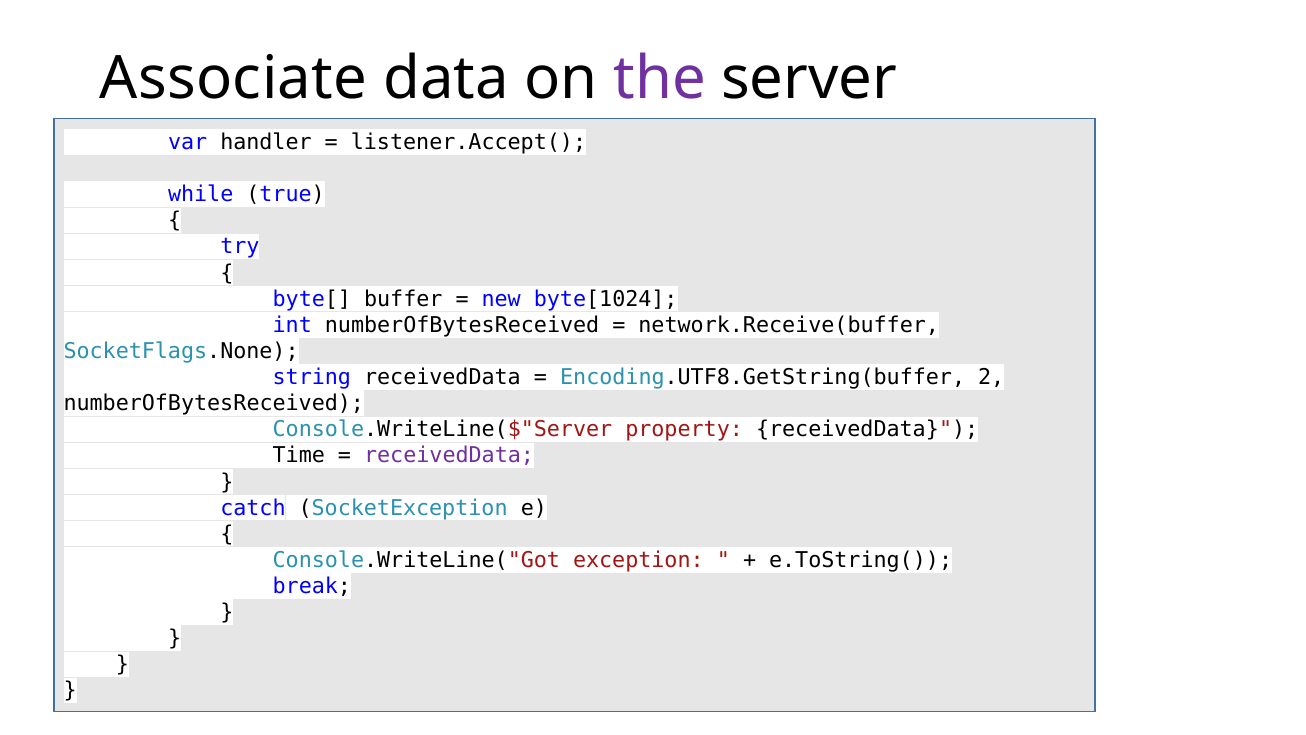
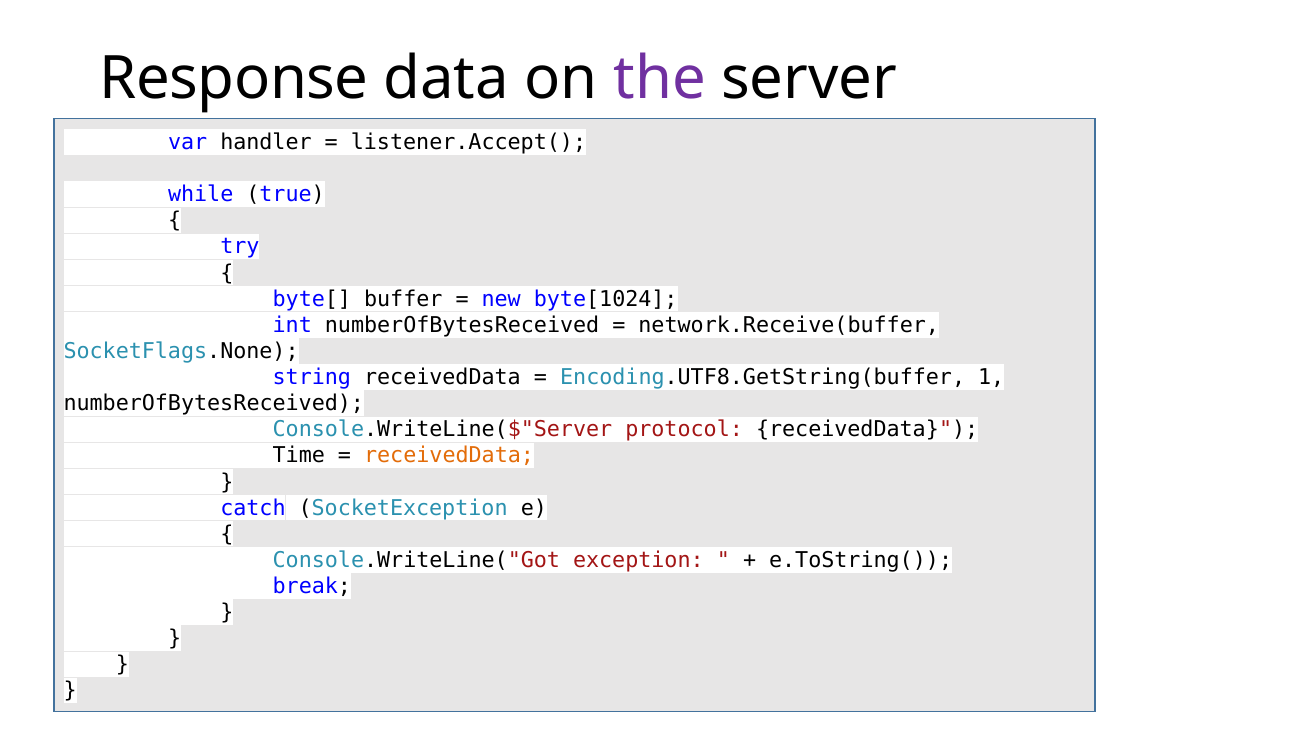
Associate: Associate -> Response (234, 78)
2: 2 -> 1 (991, 377)
property: property -> protocol (684, 429)
receivedData colour: purple -> orange (449, 455)
